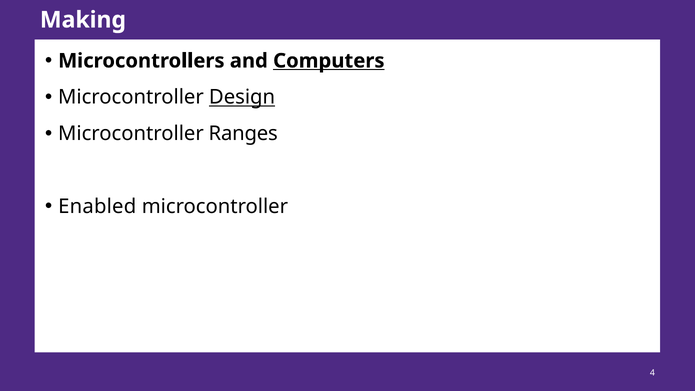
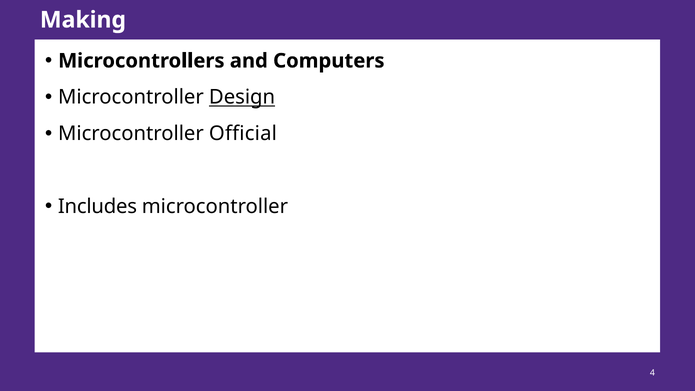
Computers underline: present -> none (329, 61)
Ranges: Ranges -> Official (243, 134)
Enabled: Enabled -> Includes (97, 206)
